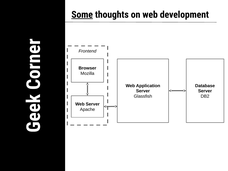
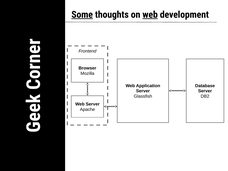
web underline: none -> present (150, 15)
